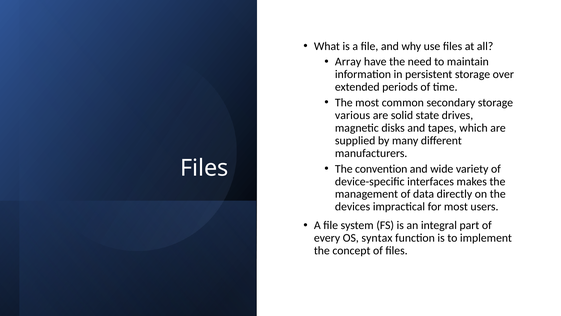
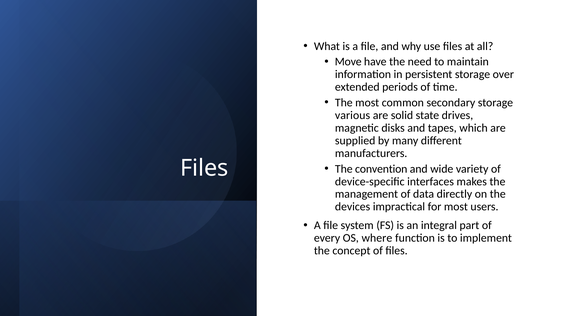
Array: Array -> Move (348, 62)
syntax: syntax -> where (377, 238)
